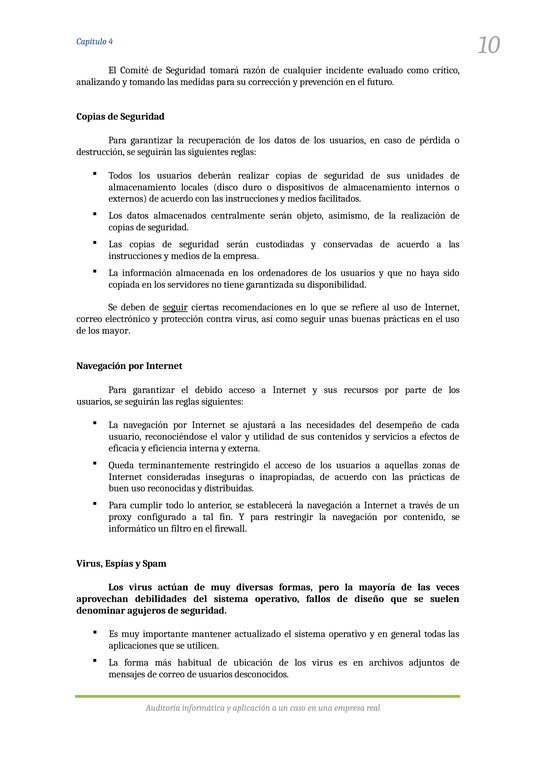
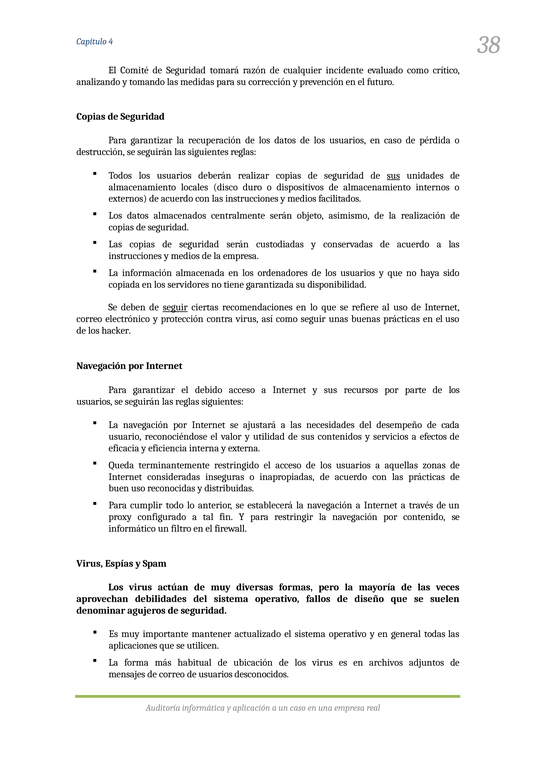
10: 10 -> 38 (489, 45)
sus underline: none -> present (393, 175)
mayor: mayor -> hacker (116, 330)
